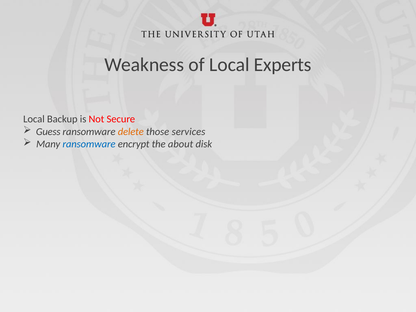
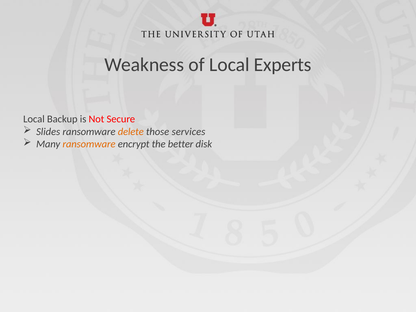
Guess: Guess -> Slides (48, 132)
ransomware colour: blue -> orange (89, 144)
about: about -> better (181, 144)
